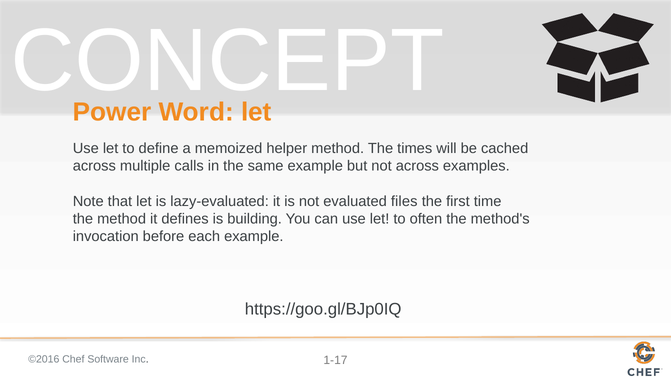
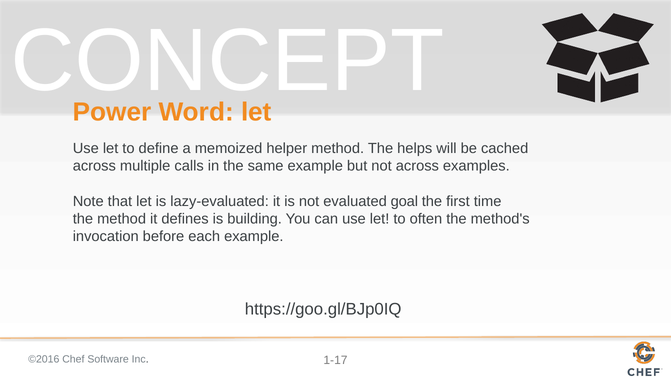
times: times -> helps (415, 149)
files: files -> goal (404, 202)
